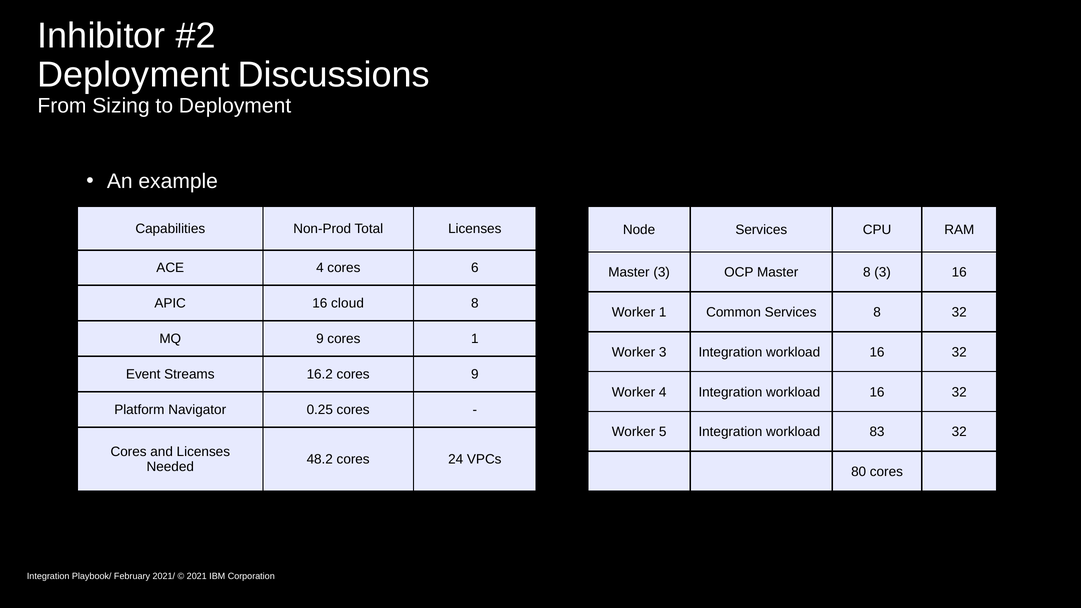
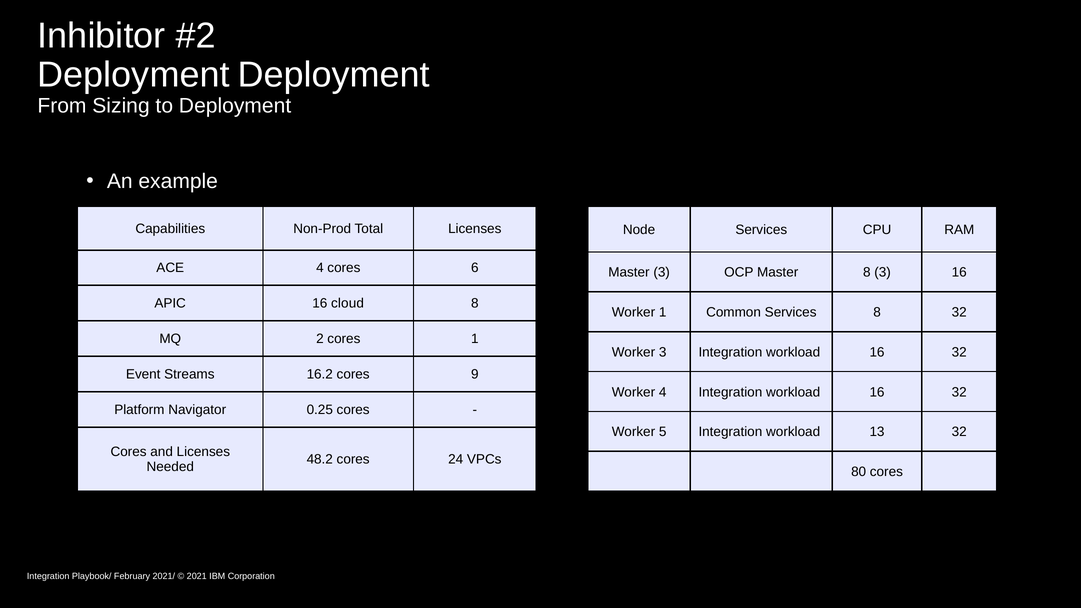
Deployment Discussions: Discussions -> Deployment (334, 75)
MQ 9: 9 -> 2 (320, 339)
83: 83 -> 13 (877, 432)
